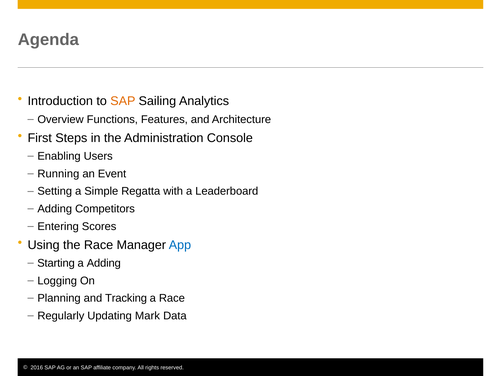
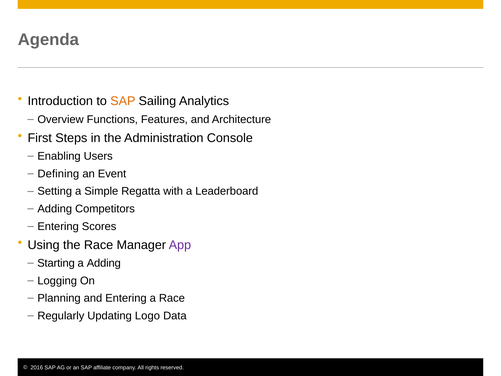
Running: Running -> Defining (58, 174)
App colour: blue -> purple (180, 245)
and Tracking: Tracking -> Entering (126, 298)
Mark: Mark -> Logo (147, 316)
